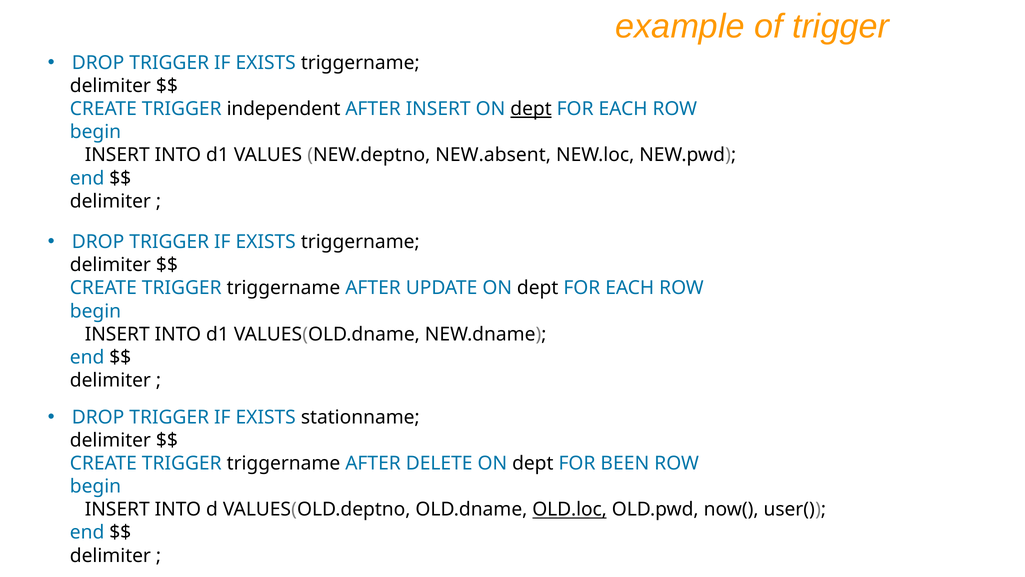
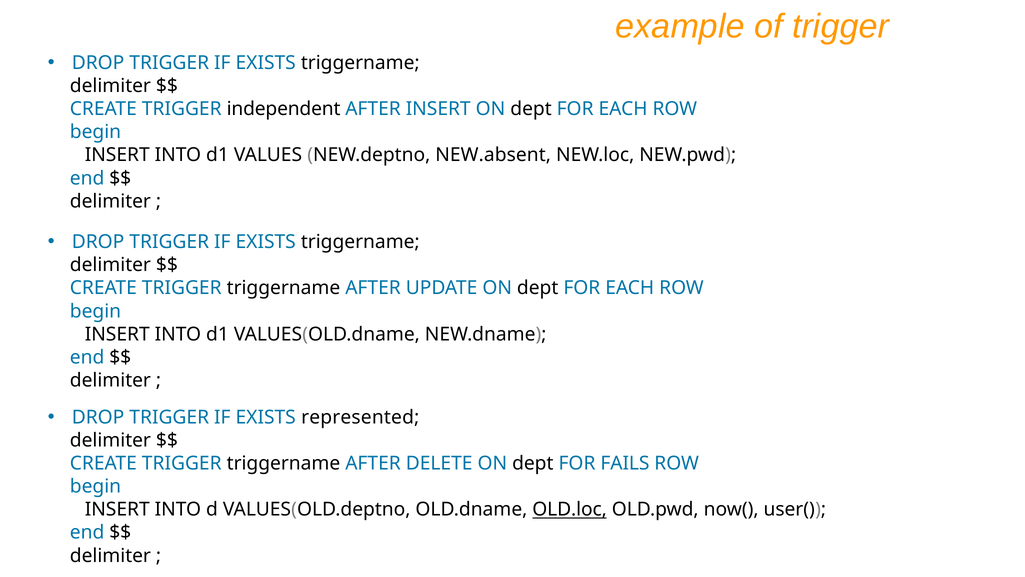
dept underline: present -> none (531, 109)
stationname: stationname -> represented (360, 417)
BEEN: BEEN -> FAILS (625, 463)
